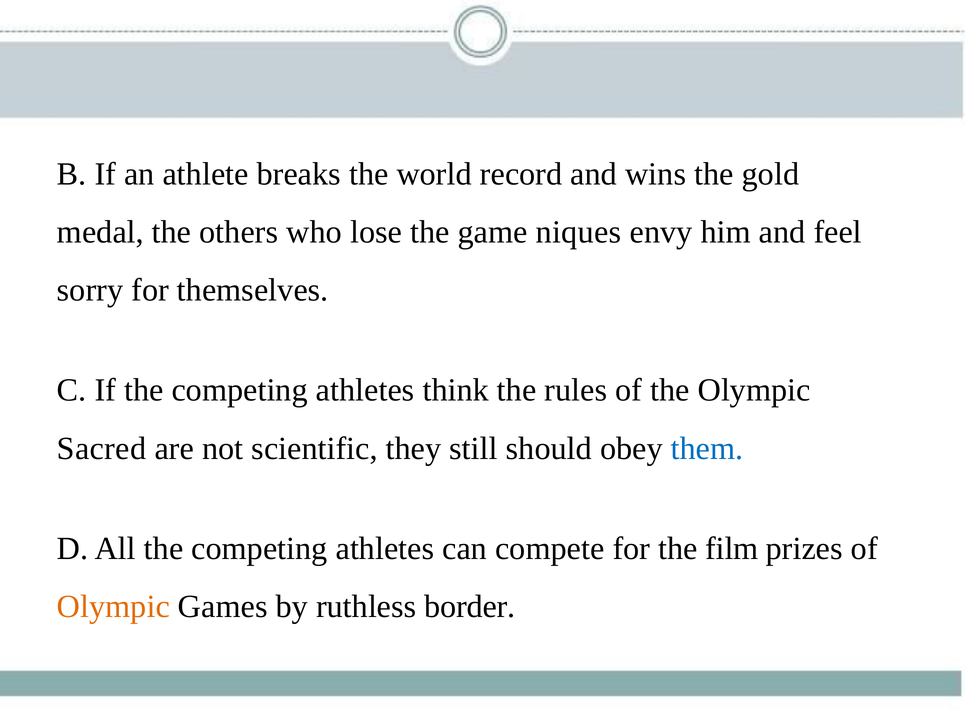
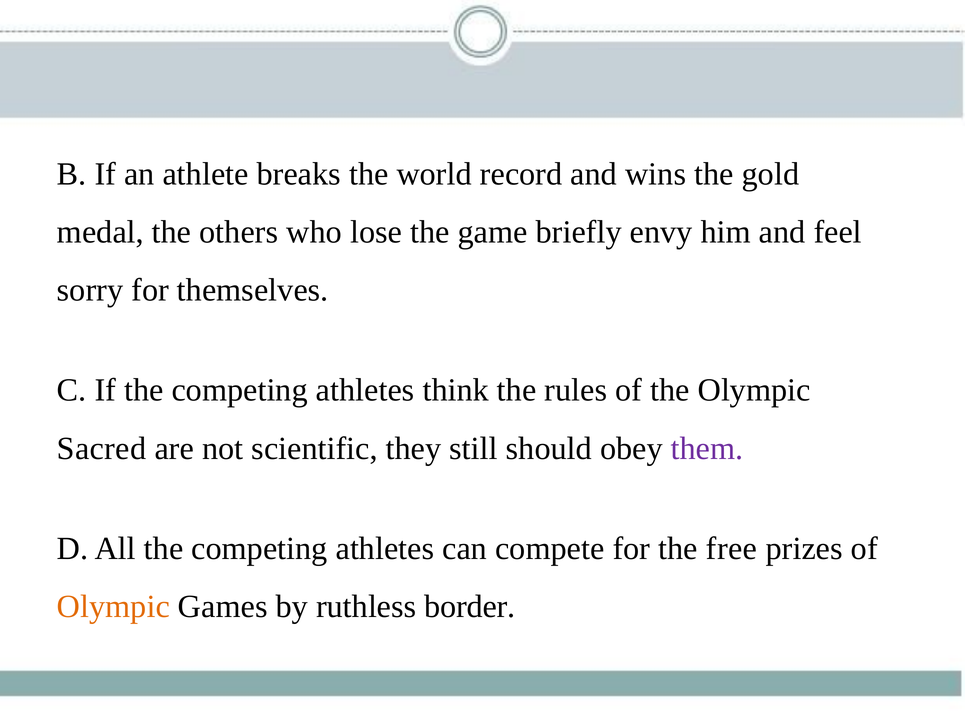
niques: niques -> briefly (579, 232)
them colour: blue -> purple (707, 448)
film: film -> free (732, 548)
